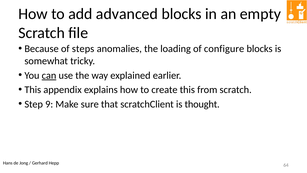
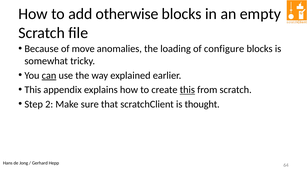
advanced: advanced -> otherwise (127, 14)
steps: steps -> move (83, 49)
this underline: none -> present (187, 90)
9: 9 -> 2 (49, 104)
